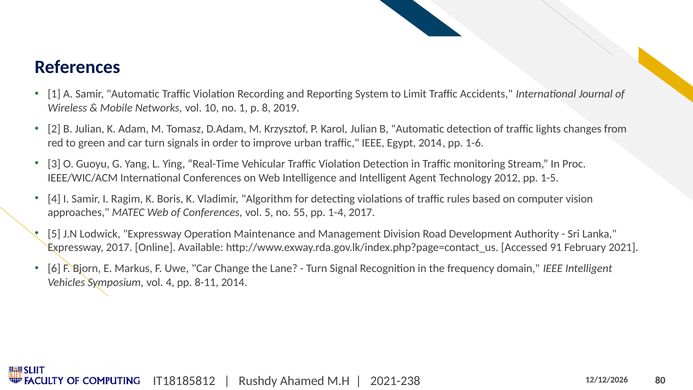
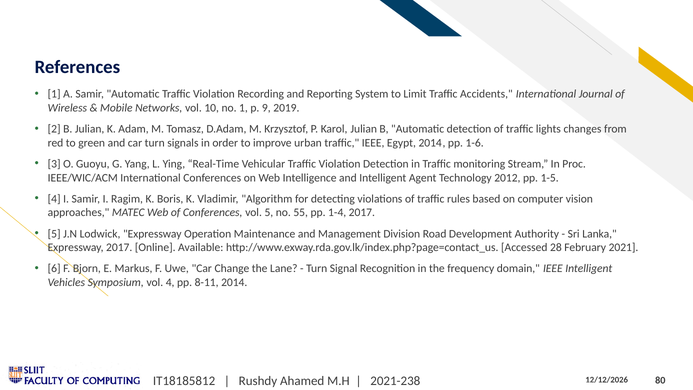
8: 8 -> 9 (266, 108)
91: 91 -> 28 (556, 247)
